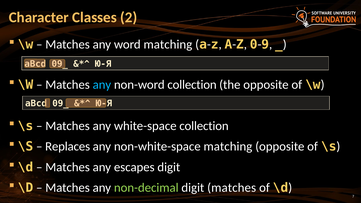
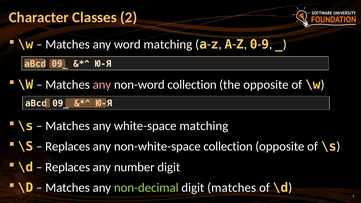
any colour: light blue -> pink (102, 85)
white-space collection: collection -> matching (204, 126)
non-white-space matching: matching -> collection (228, 147)
Мatches: Мatches -> Replaces (68, 167)
escapes: escapes -> number (134, 167)
